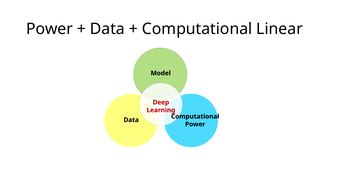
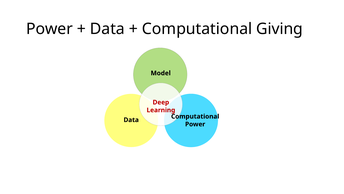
Linear: Linear -> Giving (280, 29)
